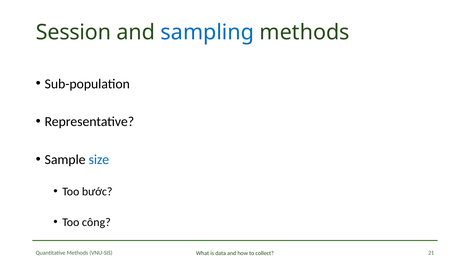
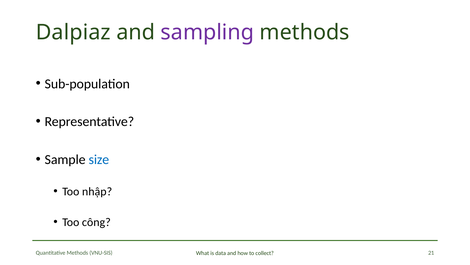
Session: Session -> Dalpiaz (73, 32)
sampling colour: blue -> purple (207, 32)
bước: bước -> nhập (97, 191)
